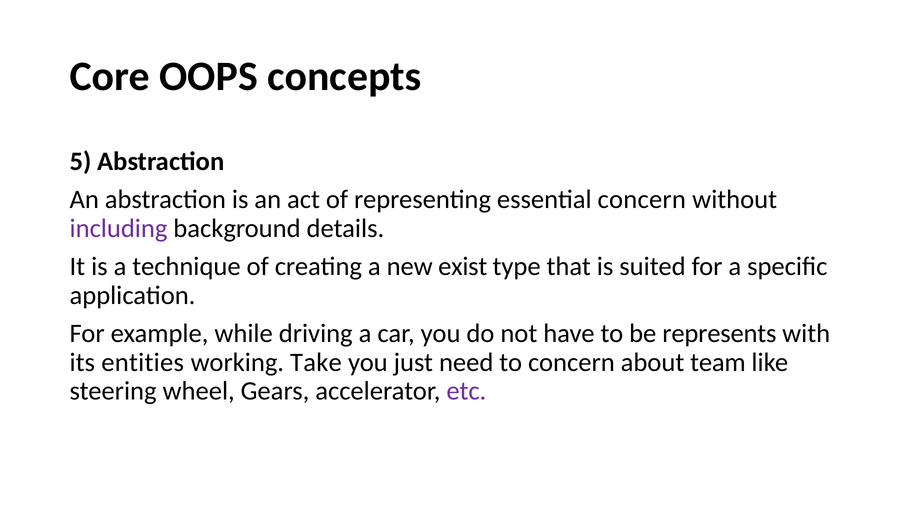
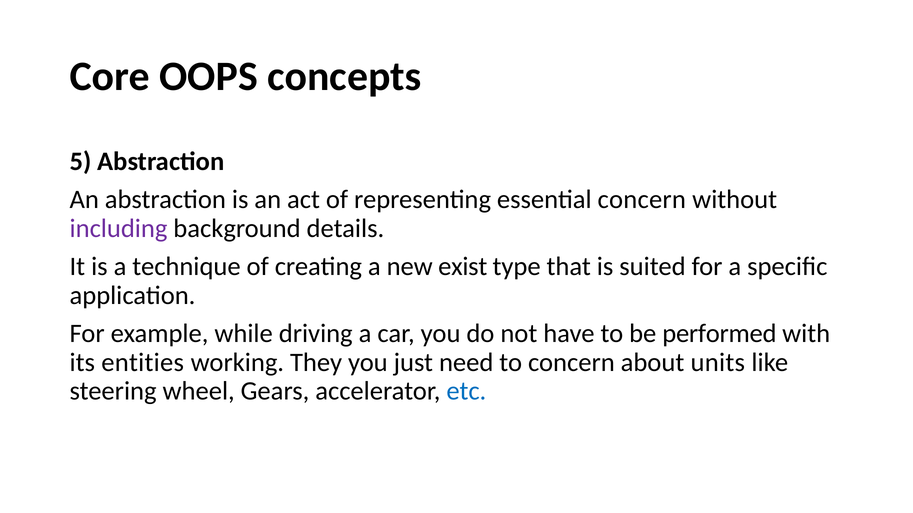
represents: represents -> performed (719, 334)
Take: Take -> They (316, 363)
team: team -> units (718, 363)
etc colour: purple -> blue (466, 391)
